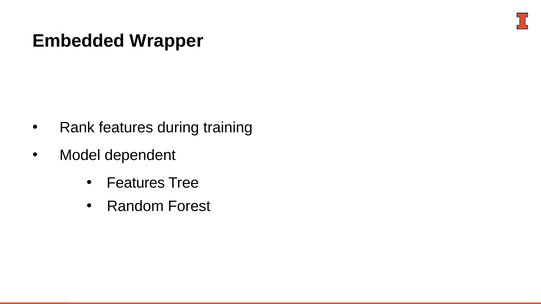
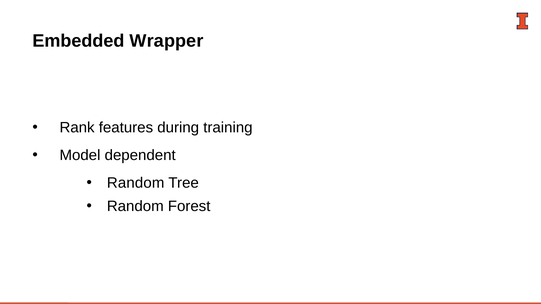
Features: Features -> Random (136, 183)
